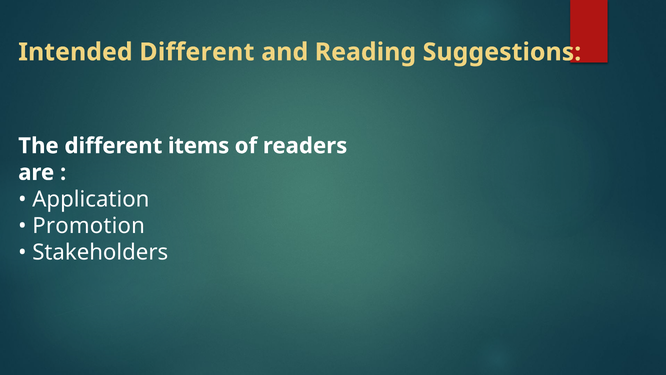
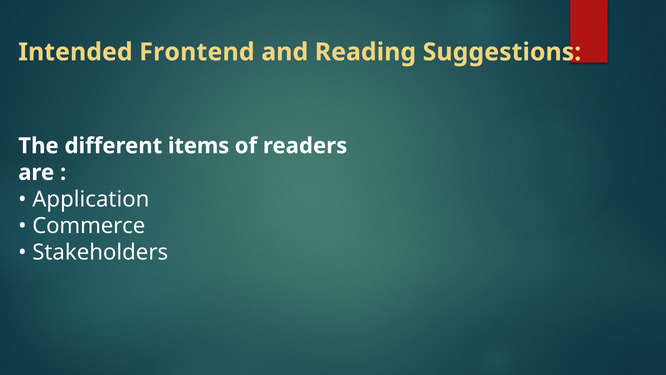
Intended Different: Different -> Frontend (197, 52)
Promotion: Promotion -> Commerce (89, 226)
